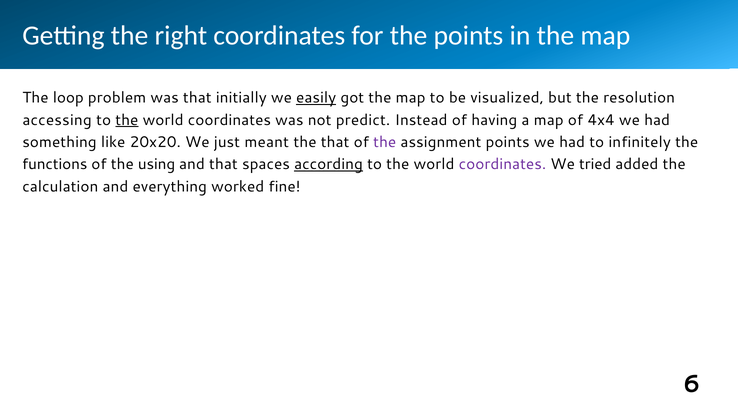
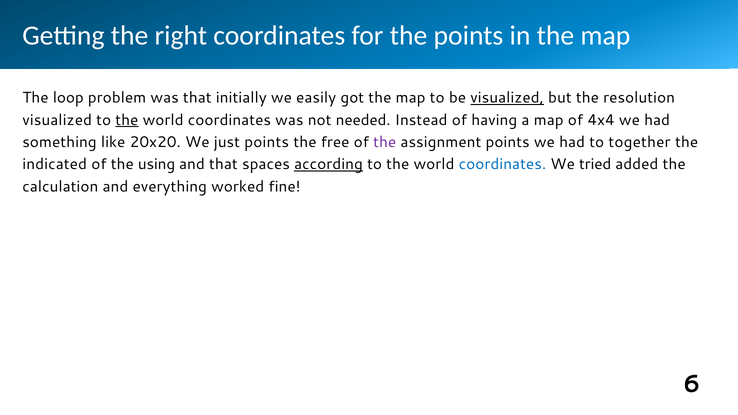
easily underline: present -> none (316, 98)
visualized underline: none -> present (507, 98)
accessing: accessing -> visualized (57, 120)
predict: predict -> needed (363, 120)
just meant: meant -> points (267, 142)
the that: that -> free (335, 142)
infinitely: infinitely -> together (640, 142)
functions: functions -> indicated (55, 164)
coordinates colour: purple -> blue (502, 164)
